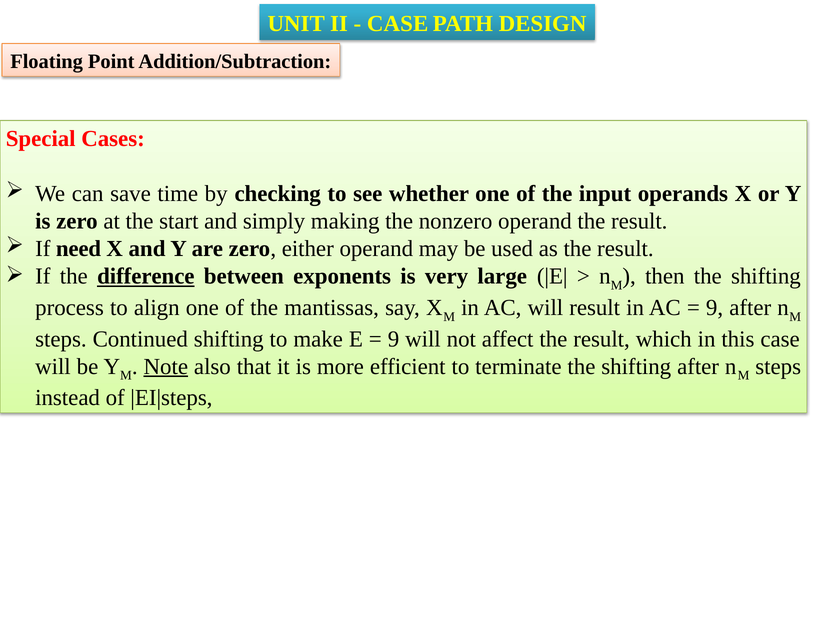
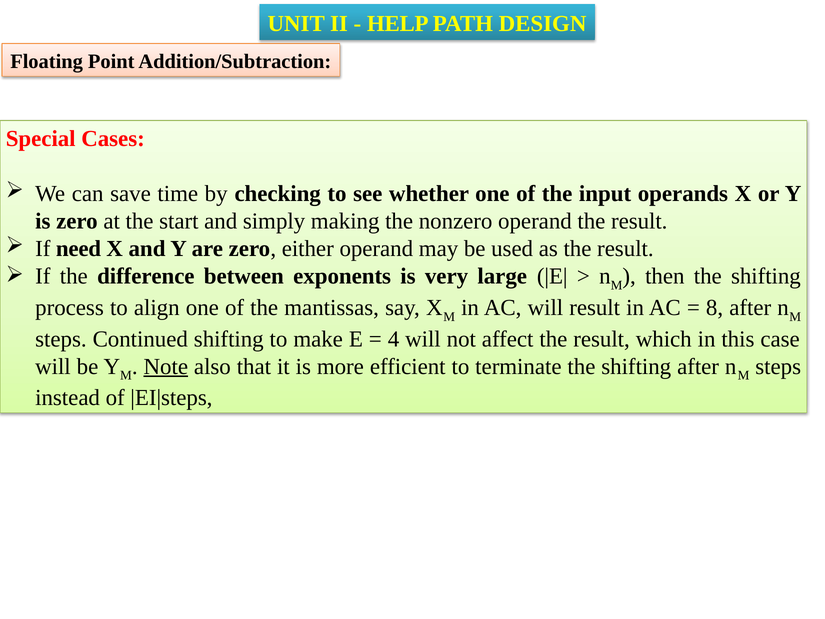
CASE: CASE -> HELP (398, 24)
difference underline: present -> none (146, 276)
9: 9 -> 8 (715, 308)
9: 9 -> 4 (393, 339)
